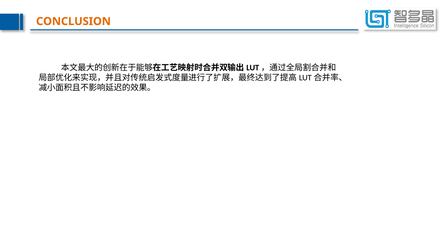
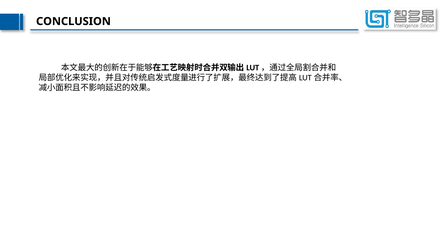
CONCLUSION colour: orange -> black (73, 21)
